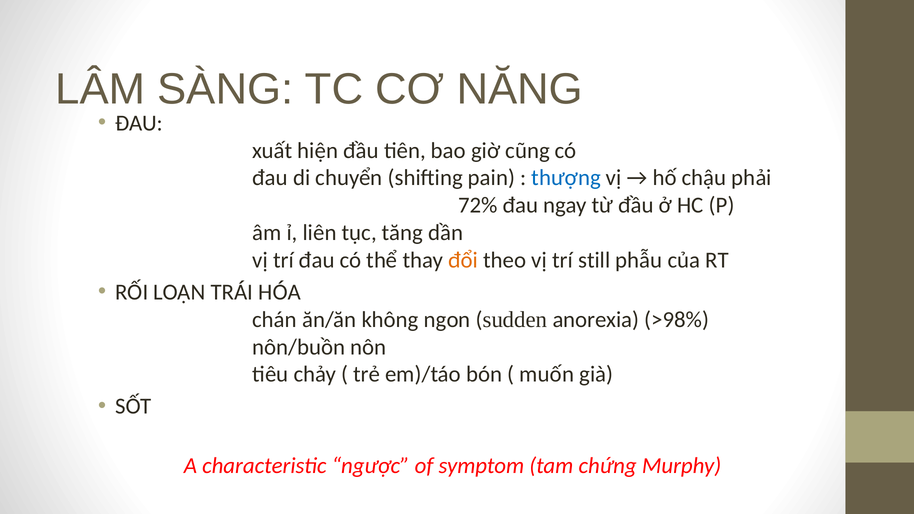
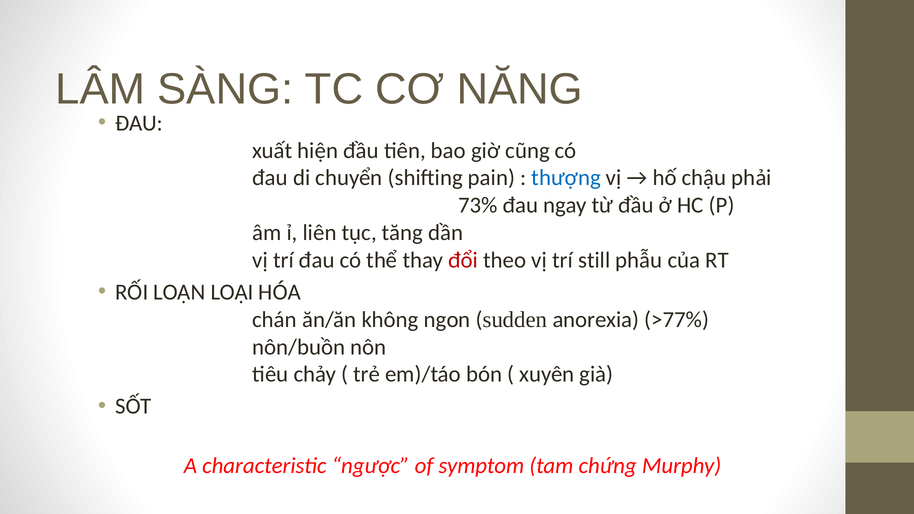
72%: 72% -> 73% (478, 205)
đổi colour: orange -> red (463, 260)
TRÁI: TRÁI -> LOẠI (232, 292)
>98%: >98% -> >77% (677, 320)
muốn: muốn -> xuyên (547, 374)
